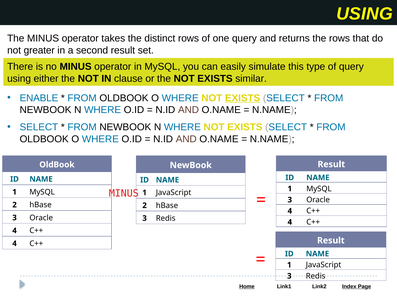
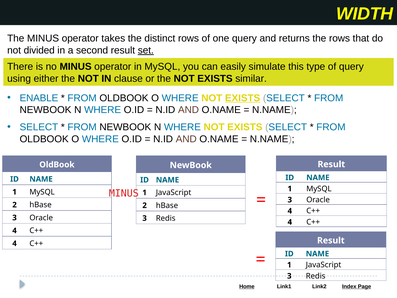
USING: USING -> WIDTH (365, 14)
greater: greater -> divided (39, 50)
set underline: none -> present (146, 50)
